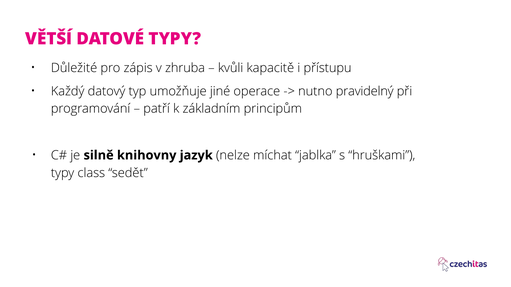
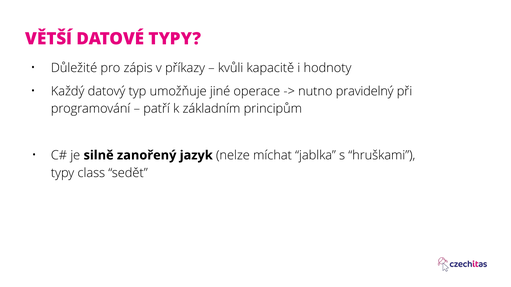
zhruba: zhruba -> příkazy (185, 68)
přístupu: přístupu -> hodnoty (327, 68)
knihovny: knihovny -> zanořený (147, 156)
